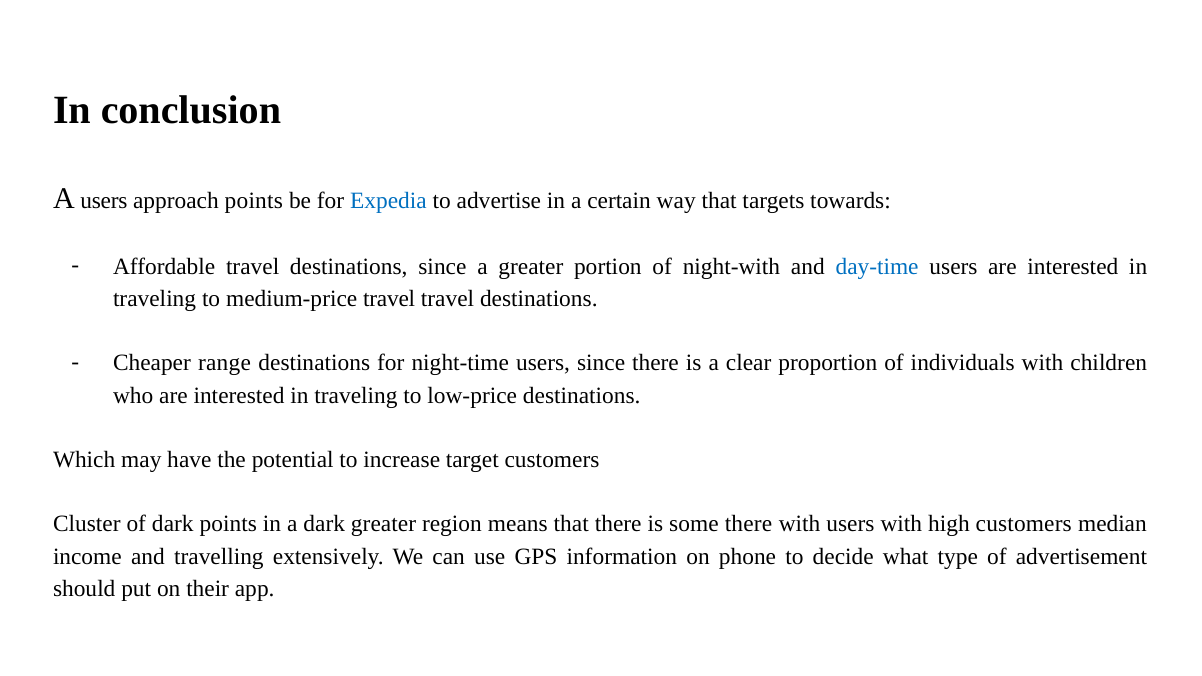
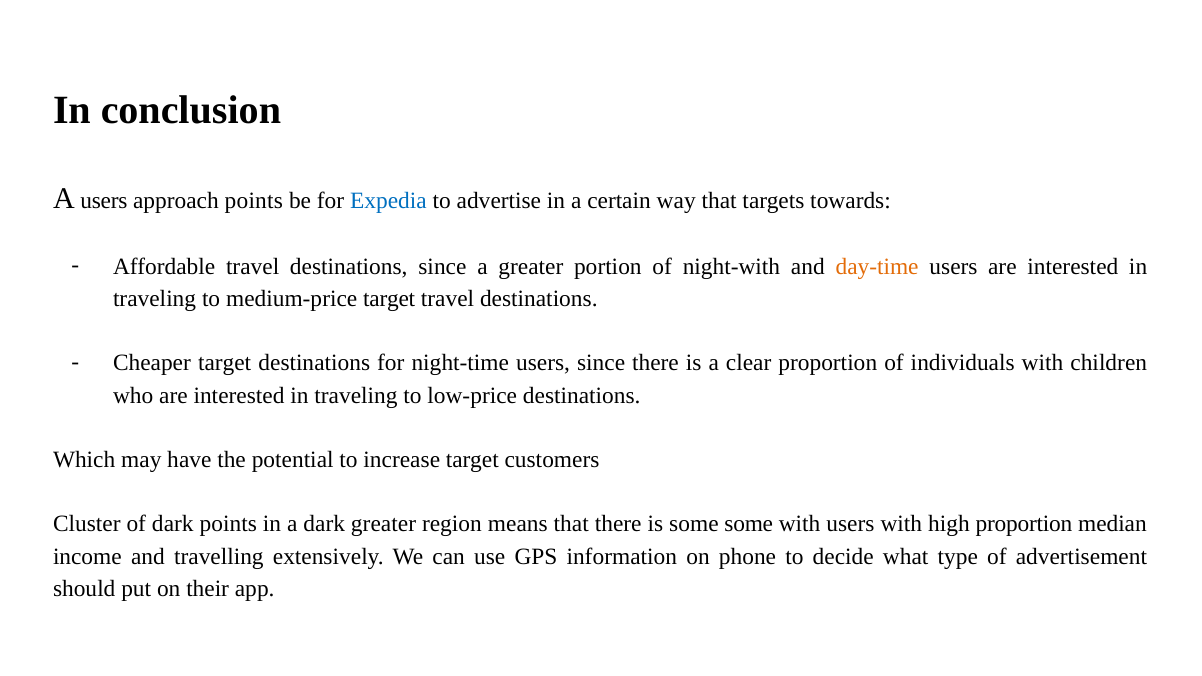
day-time colour: blue -> orange (877, 267)
medium-price travel: travel -> target (389, 299)
Cheaper range: range -> target (225, 363)
some there: there -> some (749, 524)
high customers: customers -> proportion (1024, 524)
